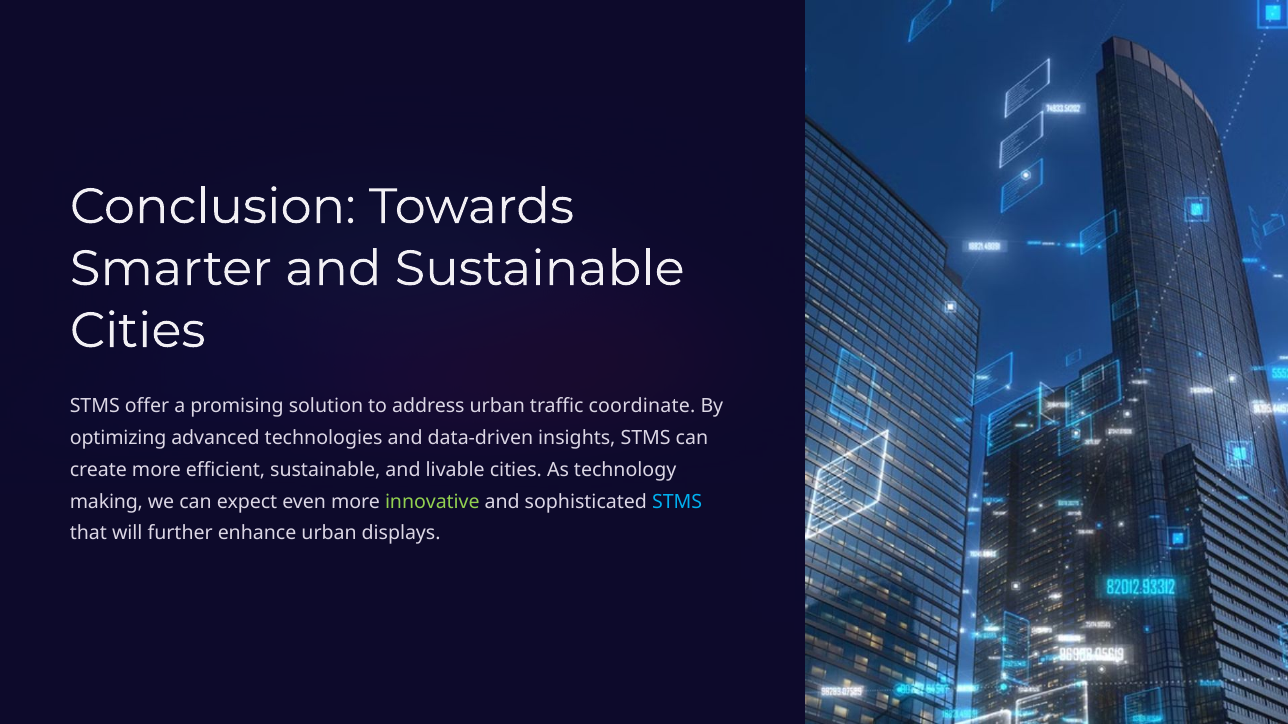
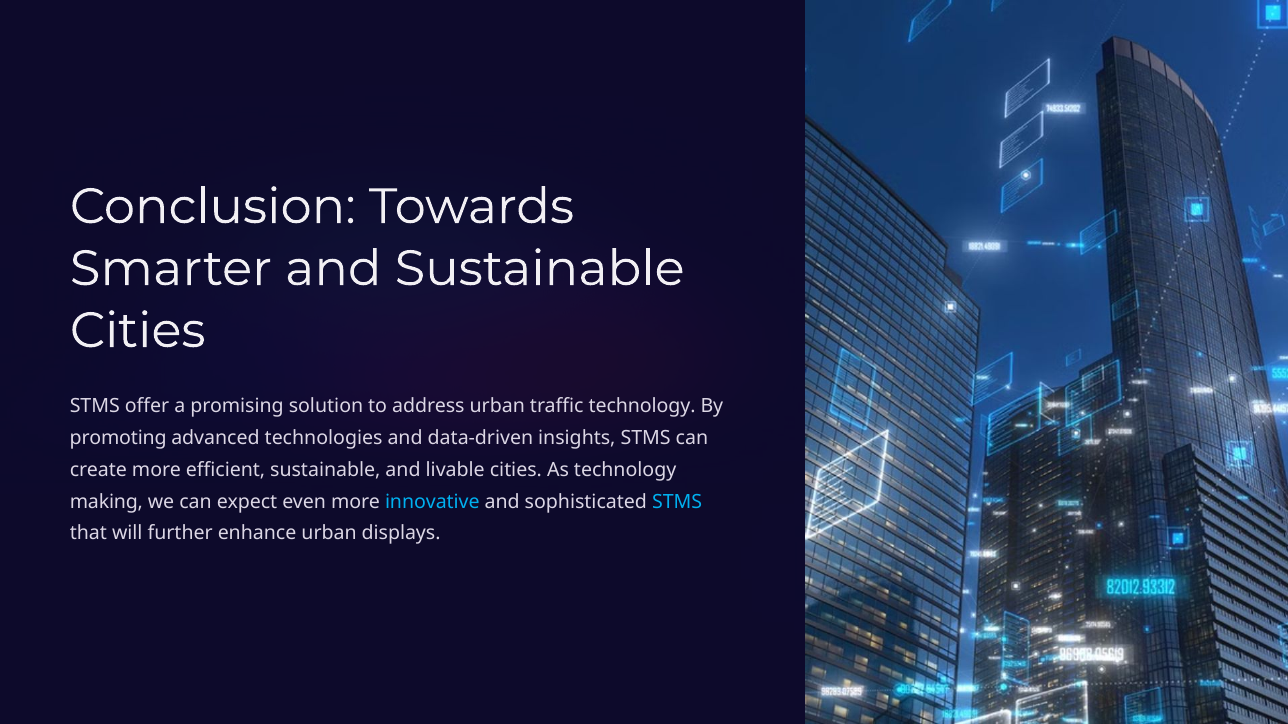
traffic coordinate: coordinate -> technology (642, 406)
optimizing: optimizing -> promoting (118, 438)
innovative colour: light green -> light blue (432, 502)
